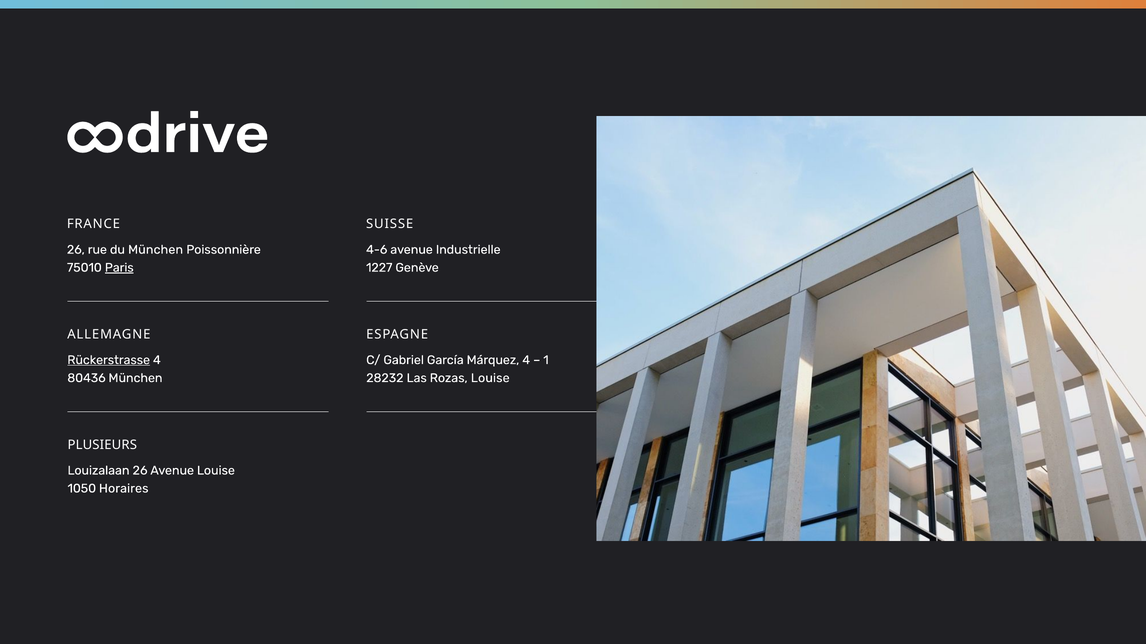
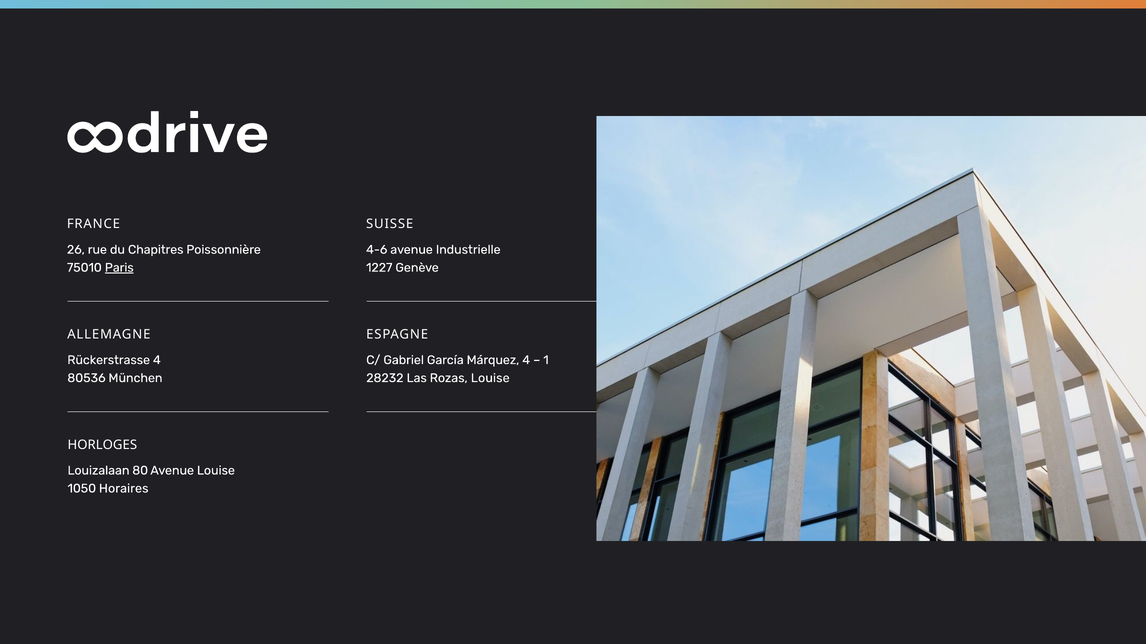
du München: München -> Chapitres (156, 250)
Rückerstrasse underline: present -> none (109, 360)
80436: 80436 -> 80536 (86, 378)
PLUSIEURS: PLUSIEURS -> HORLOGES (102, 445)
Louizalaan 26: 26 -> 80 (140, 471)
